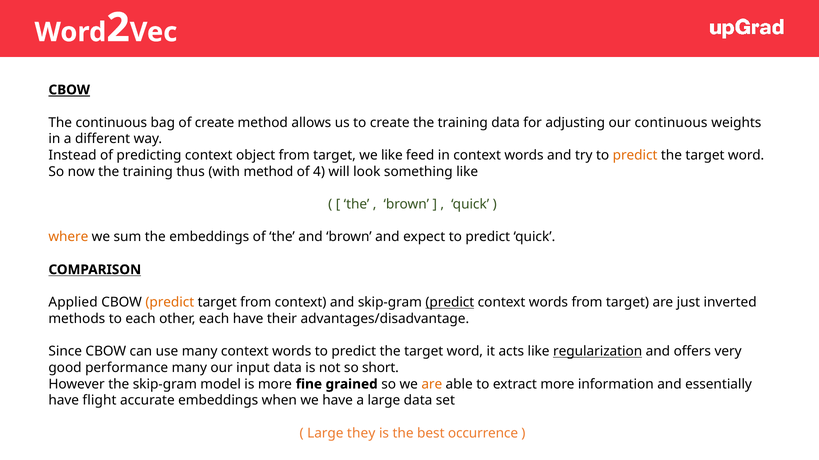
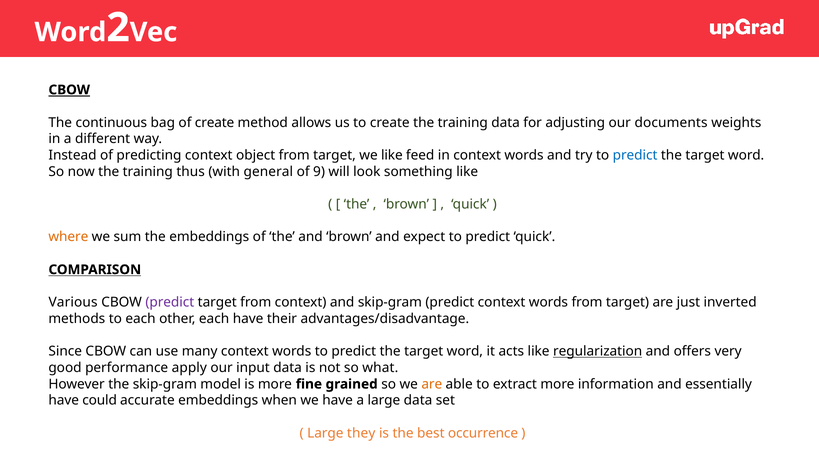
our continuous: continuous -> documents (671, 123)
predict colour: orange -> blue (635, 155)
with method: method -> general (268, 172)
4: 4 -> 9 (319, 172)
Applied: Applied -> Various (73, 303)
predict colour: orange -> purple (170, 303)
predict underline: present -> none (450, 303)
performance many: many -> apply (189, 368)
short: short -> what (380, 368)
flight: flight -> could (100, 401)
